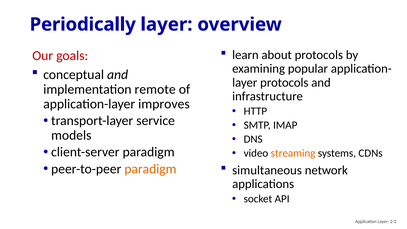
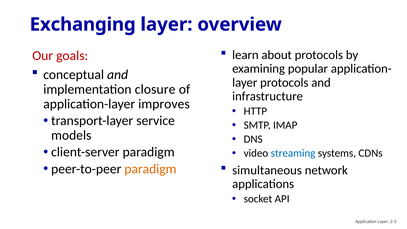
Periodically: Periodically -> Exchanging (83, 24)
remote: remote -> closure (155, 89)
streaming colour: orange -> blue (293, 153)
